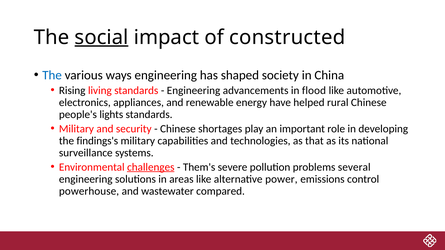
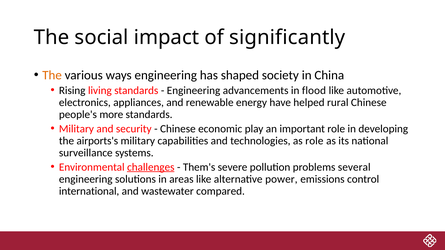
social underline: present -> none (102, 37)
constructed: constructed -> significantly (287, 37)
The colour: blue -> orange (52, 75)
lights: lights -> more (111, 115)
shortages: shortages -> economic (220, 129)
findings's: findings's -> airports's (97, 141)
as that: that -> role (314, 141)
powerhouse: powerhouse -> international (89, 191)
